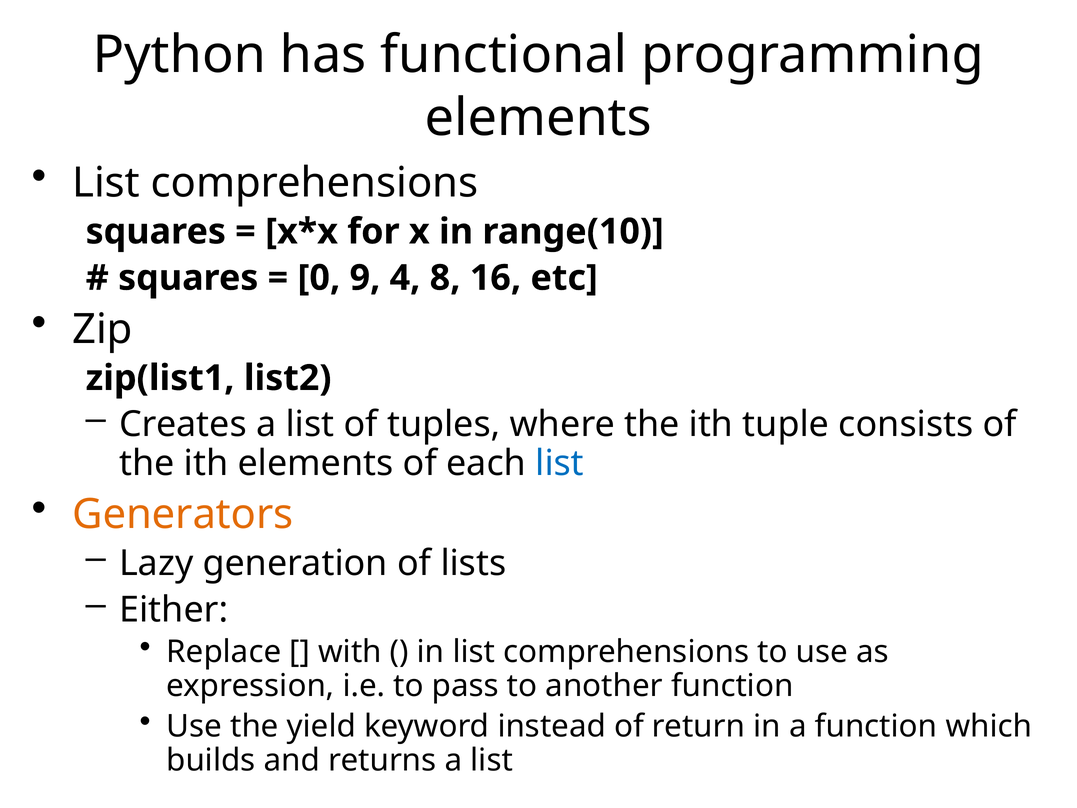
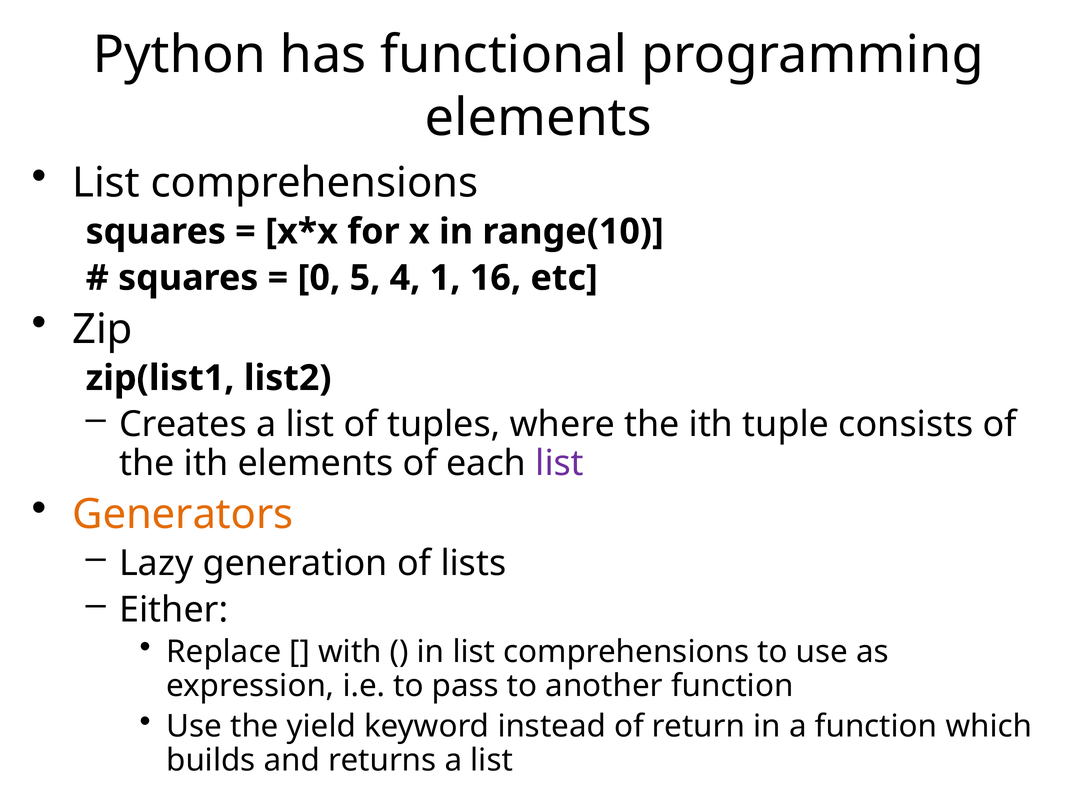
9: 9 -> 5 (365, 278)
8: 8 -> 1 (445, 278)
list colour: blue -> purple (560, 463)
